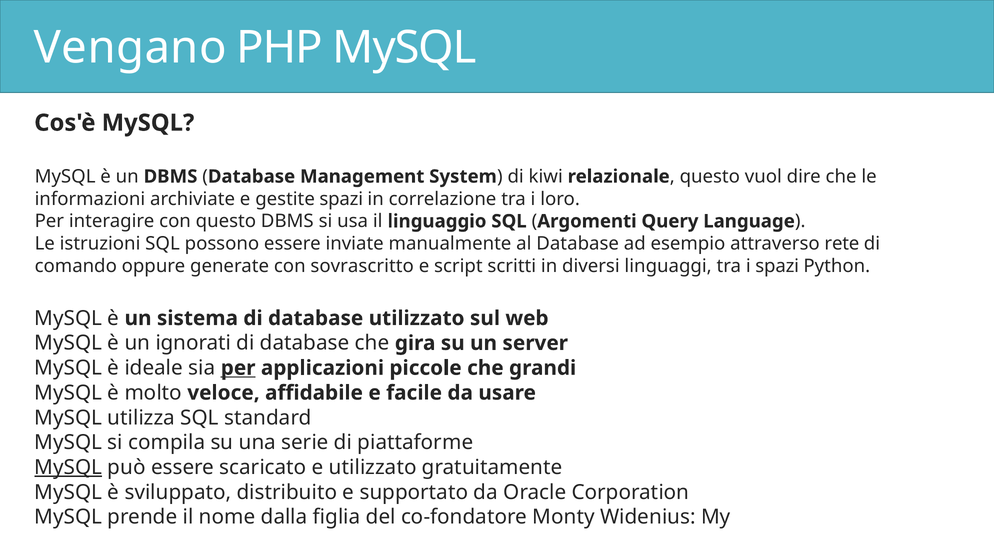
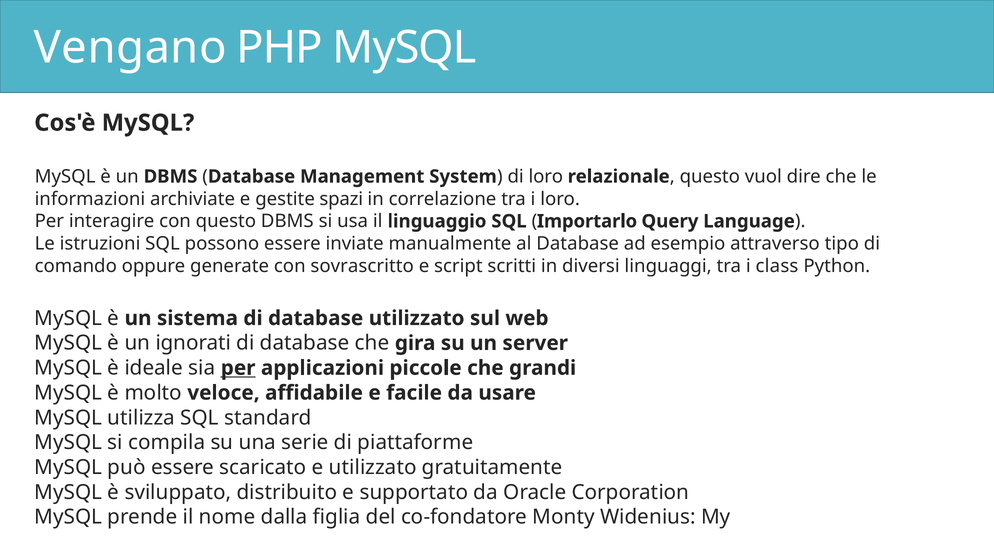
di kiwi: kiwi -> loro (546, 177)
Argomenti: Argomenti -> Importarlo (587, 221)
rete: rete -> tipo (842, 244)
i spazi: spazi -> class (777, 266)
MySQL underline: present -> none (68, 467)
